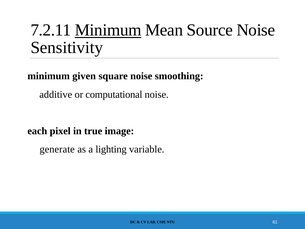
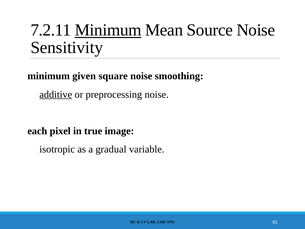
additive underline: none -> present (56, 94)
computational: computational -> preprocessing (114, 94)
generate: generate -> isotropic (57, 149)
lighting: lighting -> gradual (111, 149)
